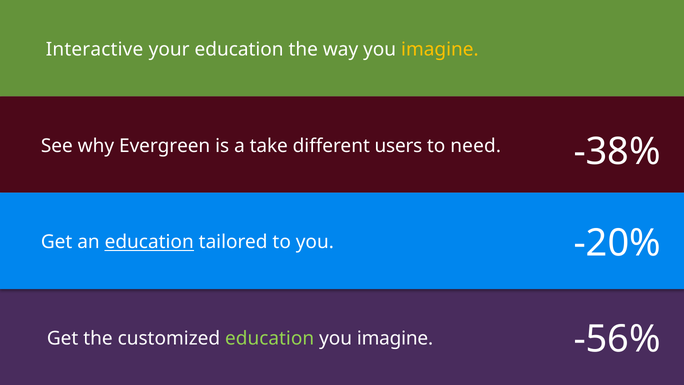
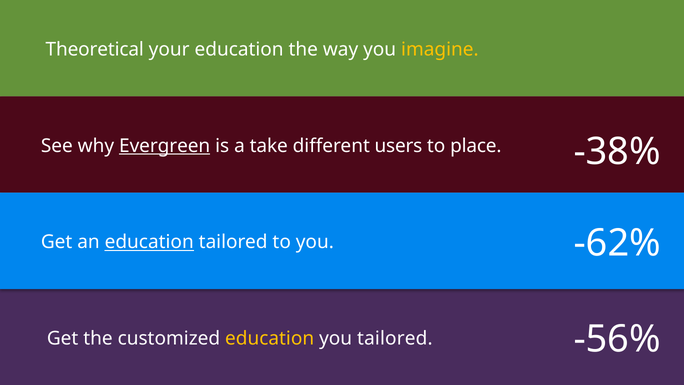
Interactive: Interactive -> Theoretical (95, 49)
Evergreen underline: none -> present (165, 146)
need: need -> place (476, 146)
-20%: -20% -> -62% (617, 243)
education colour: light green -> yellow (270, 338)
imagine: imagine -> tailored (395, 338)
